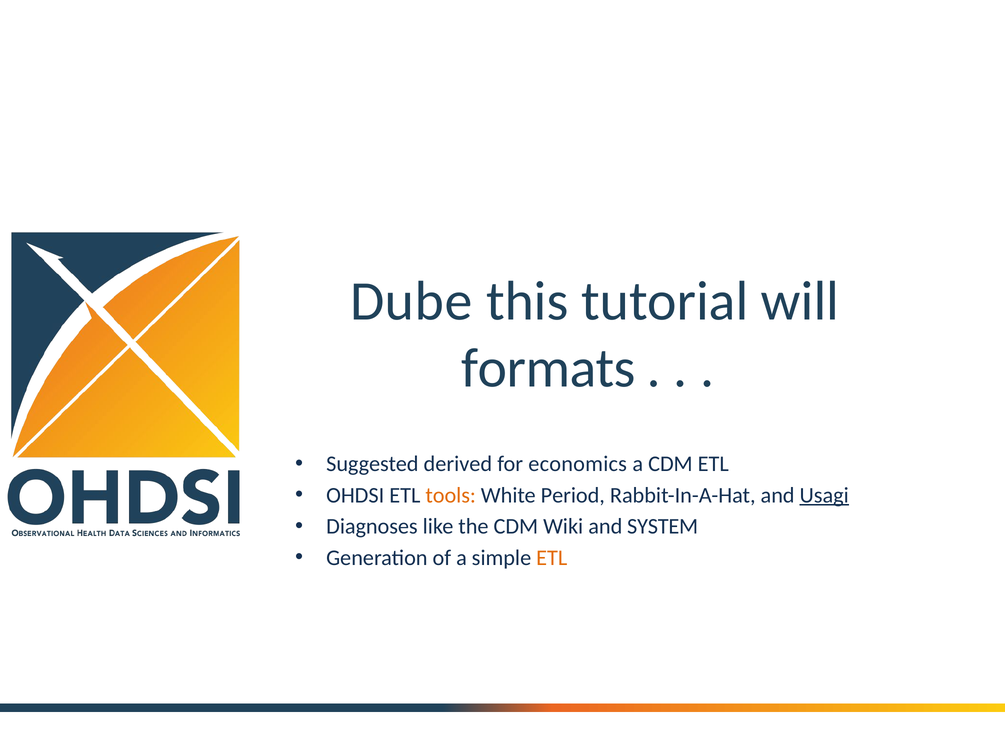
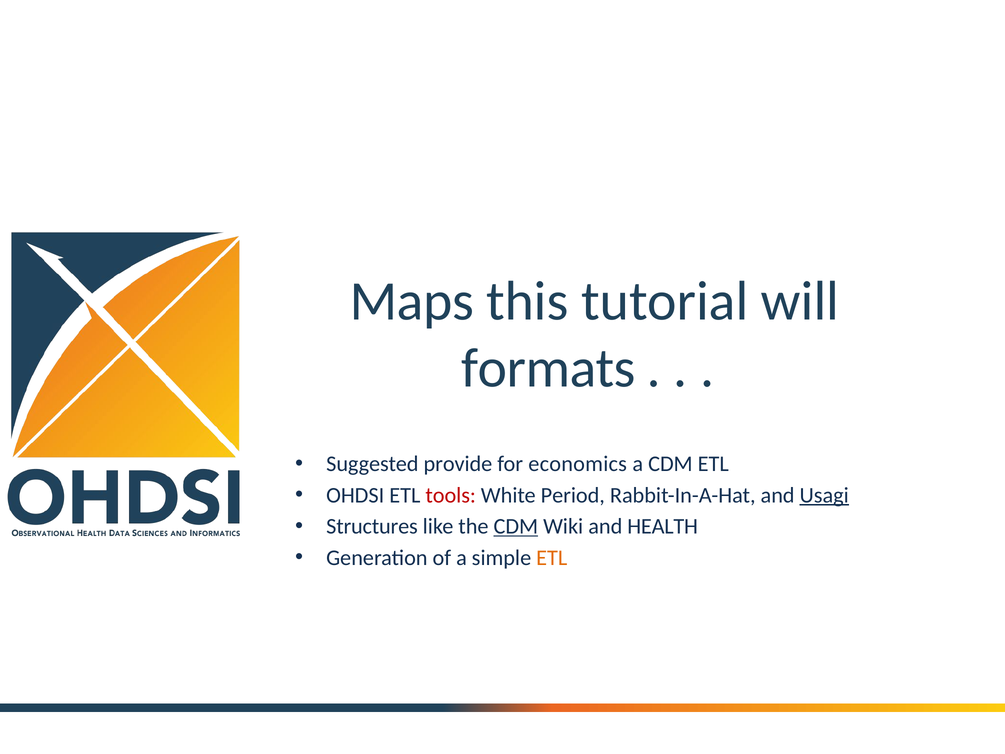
Dube: Dube -> Maps (412, 301)
derived: derived -> provide (458, 464)
tools colour: orange -> red (451, 495)
Diagnoses: Diagnoses -> Structures (372, 526)
CDM underline: none -> present (516, 526)
SYSTEM: SYSTEM -> HEALTH (663, 526)
